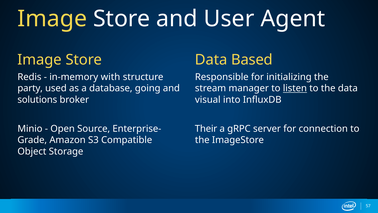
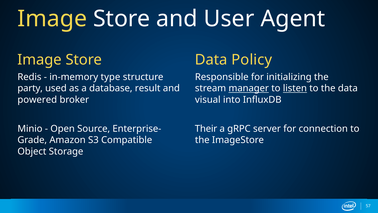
Based: Based -> Policy (252, 60)
with: with -> type (110, 77)
going: going -> result (148, 88)
manager underline: none -> present (249, 88)
solutions: solutions -> powered (37, 100)
